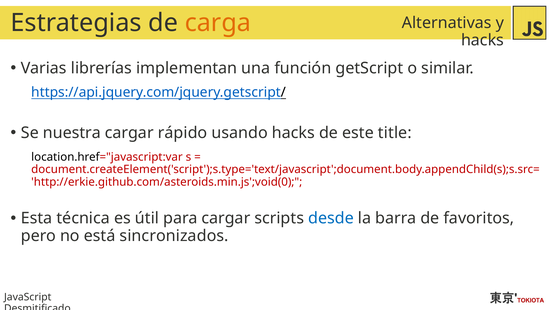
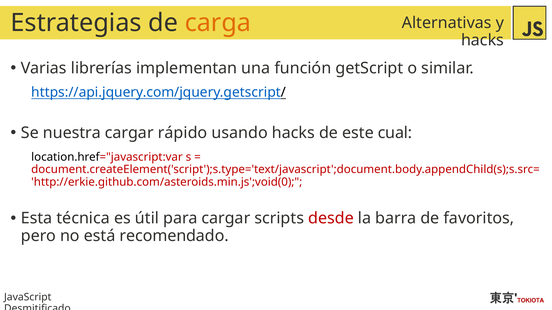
title: title -> cual (395, 133)
desde colour: blue -> red (331, 219)
sincronizados: sincronizados -> recomendado (174, 236)
